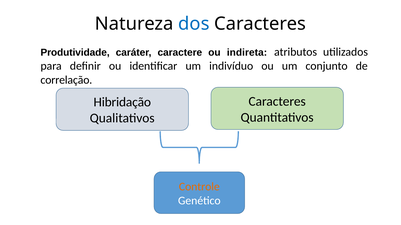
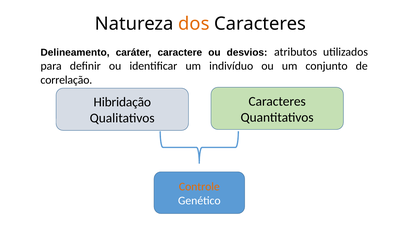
dos colour: blue -> orange (194, 24)
Produtividade: Produtividade -> Delineamento (75, 53)
indireta: indireta -> desvios (247, 53)
